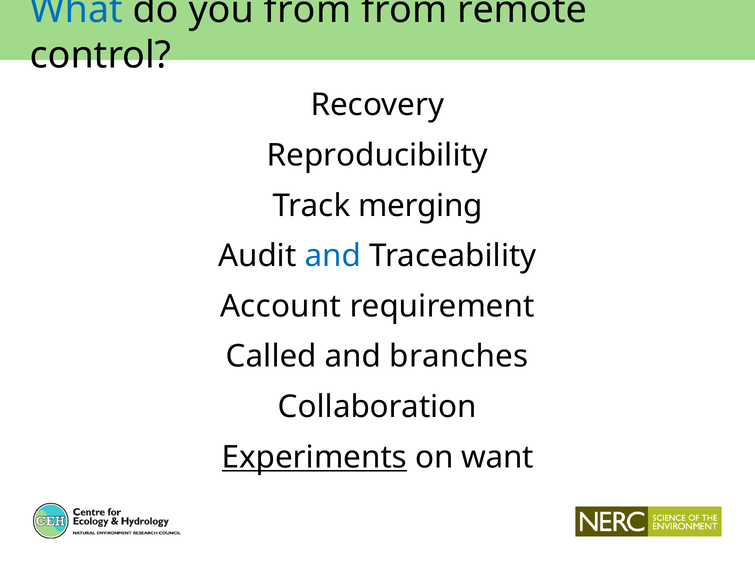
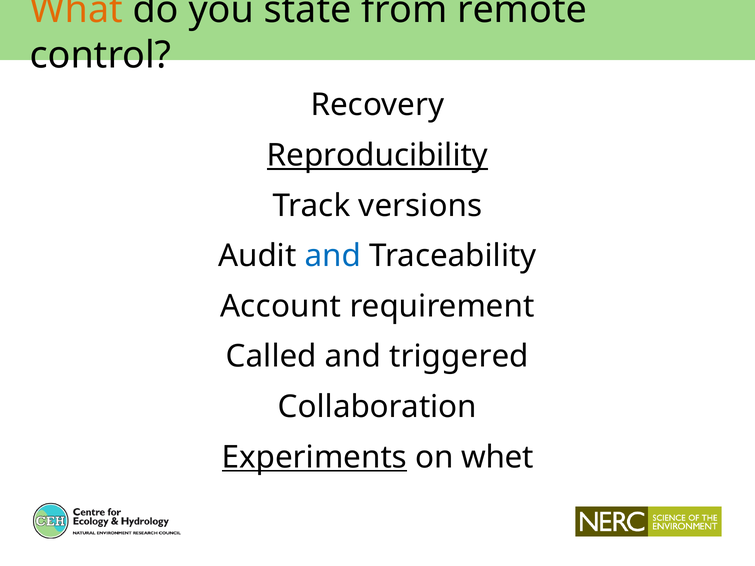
What colour: blue -> orange (76, 10)
you from: from -> state (308, 10)
Reproducibility underline: none -> present (377, 155)
merging: merging -> versions (420, 206)
branches: branches -> triggered (459, 357)
want: want -> whet (497, 457)
